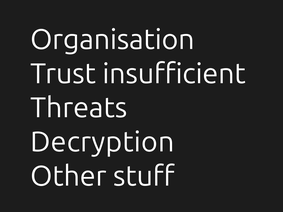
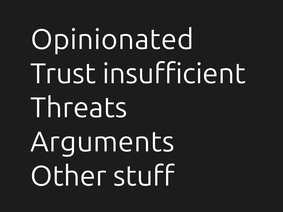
Organisation: Organisation -> Opinionated (112, 40)
Decryption: Decryption -> Arguments (102, 142)
